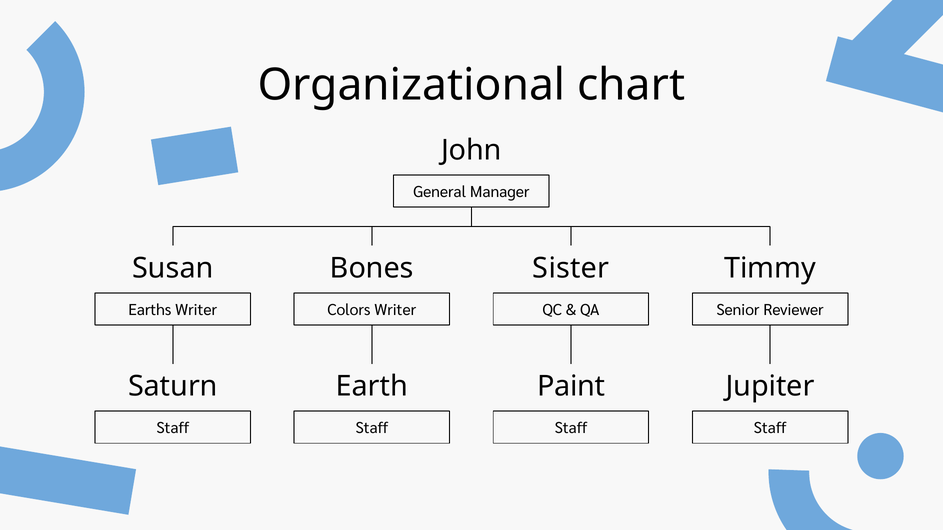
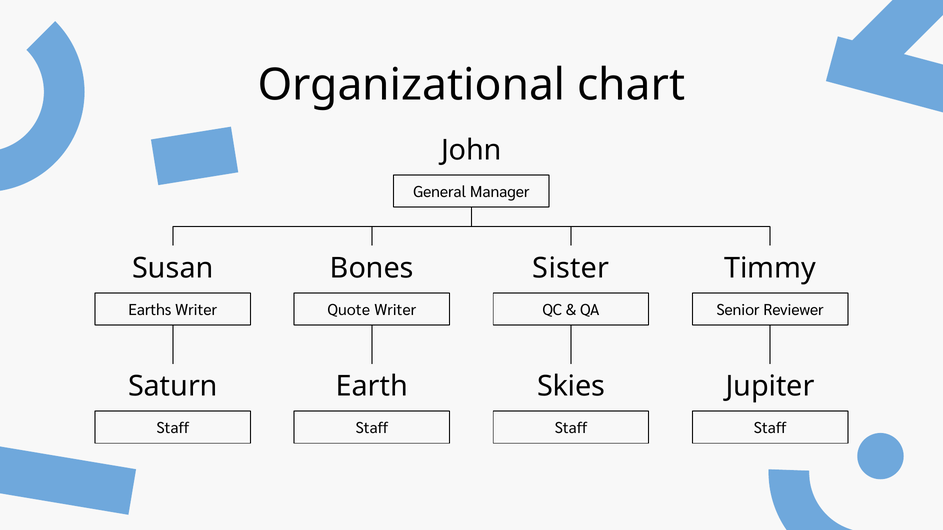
Colors: Colors -> Quote (349, 310)
Paint: Paint -> Skies (571, 387)
